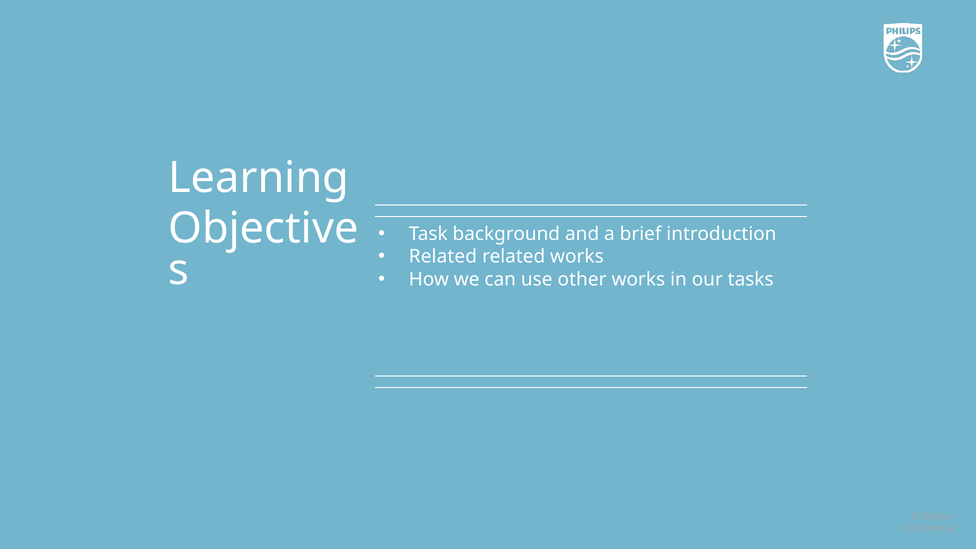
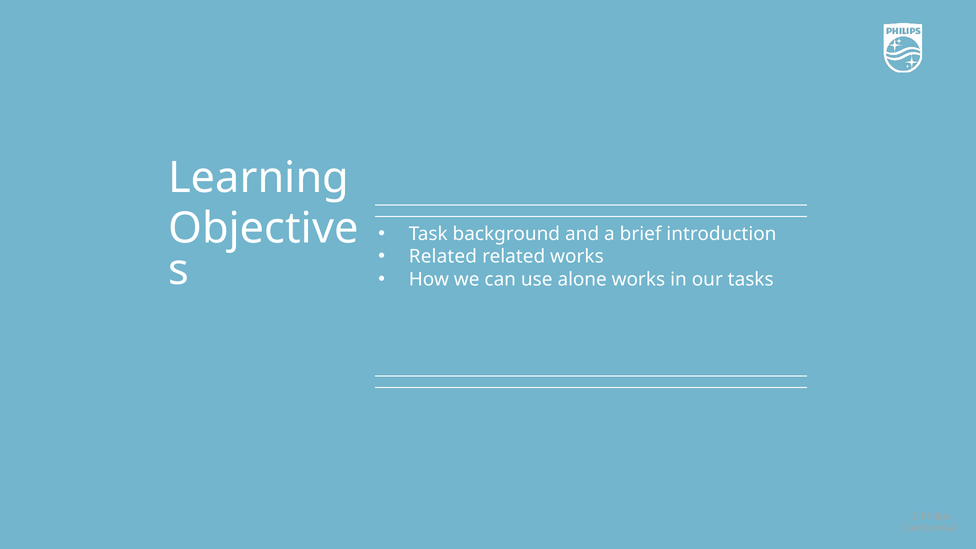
other: other -> alone (582, 279)
